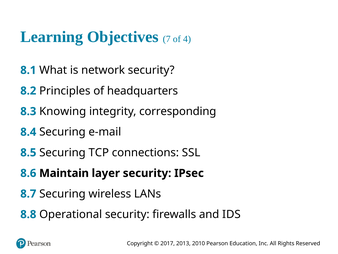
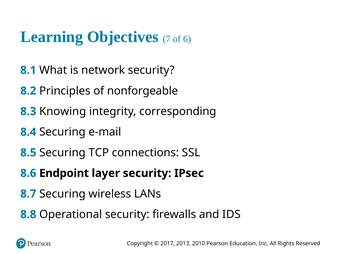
4: 4 -> 6 (187, 39)
headquarters: headquarters -> nonforgeable (143, 91)
Maintain: Maintain -> Endpoint (64, 173)
